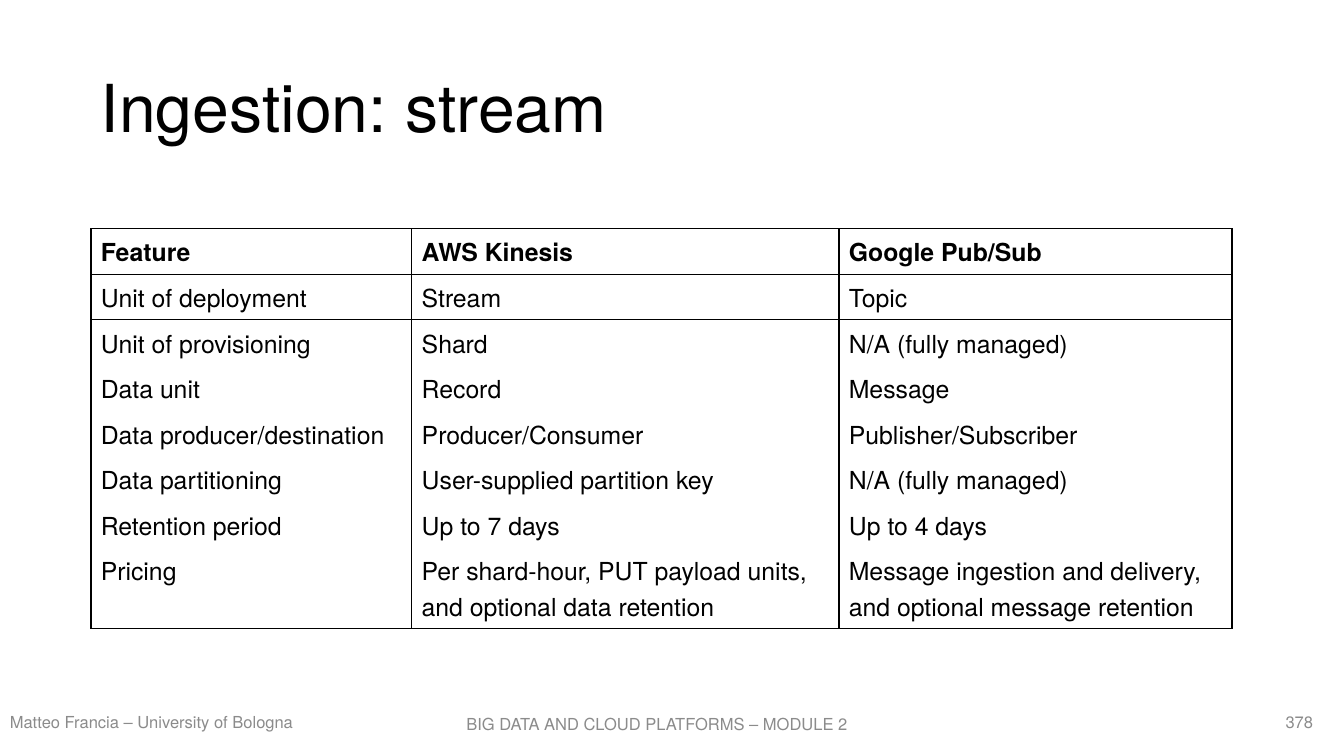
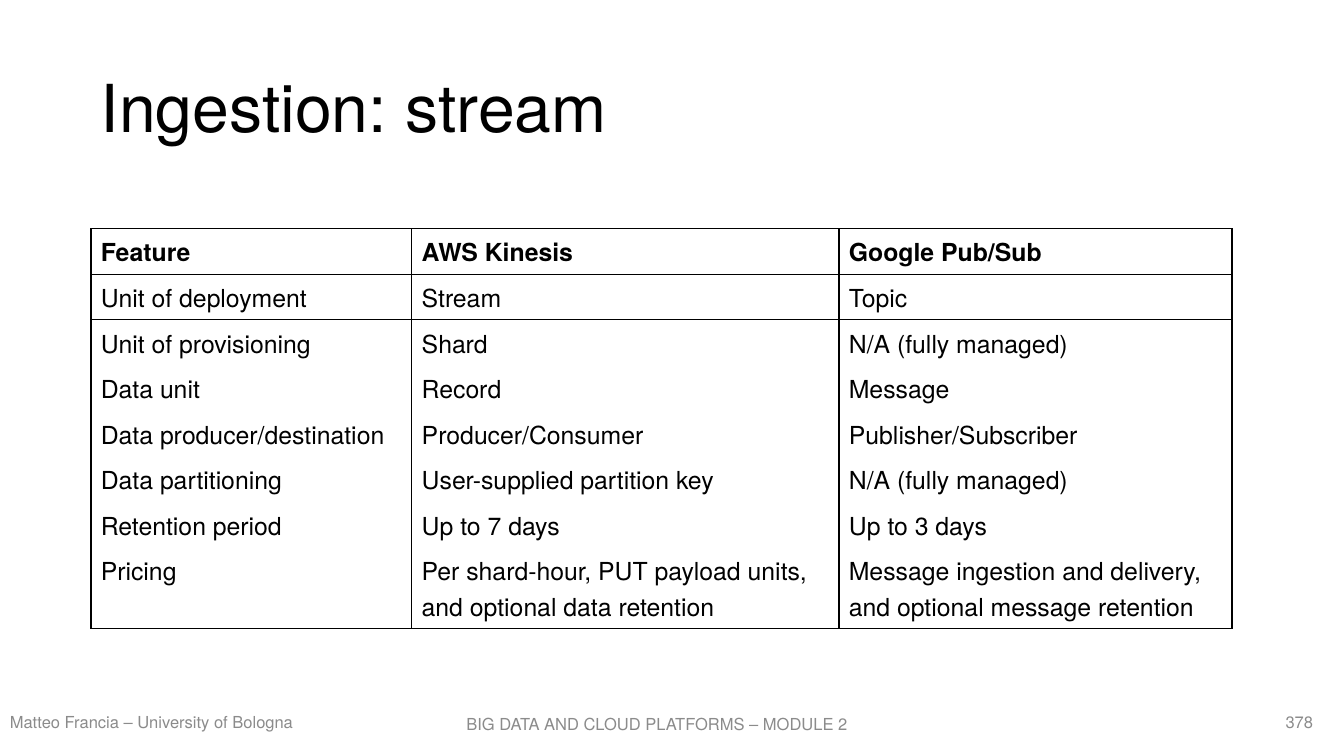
4: 4 -> 3 (922, 527)
